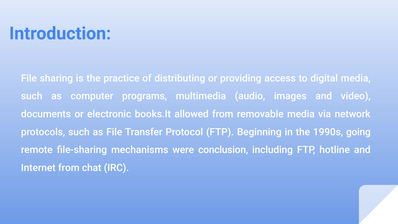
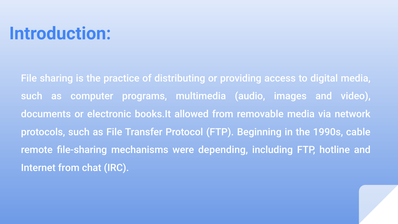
going: going -> cable (358, 132)
conclusion: conclusion -> depending (223, 150)
